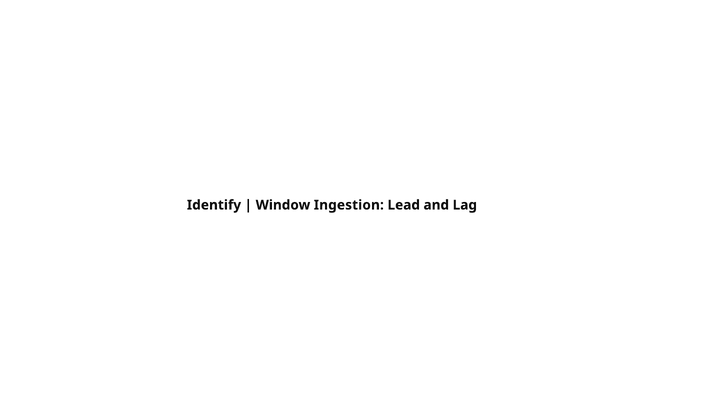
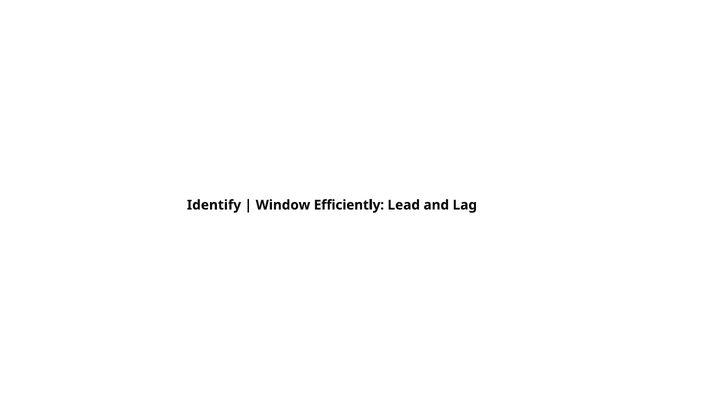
Ingestion: Ingestion -> Efficiently (349, 205)
